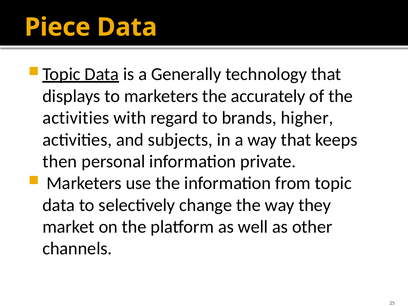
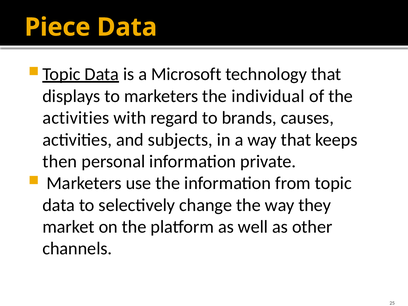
Generally: Generally -> Microsoft (186, 74)
accurately: accurately -> individual (268, 96)
higher: higher -> causes (307, 118)
